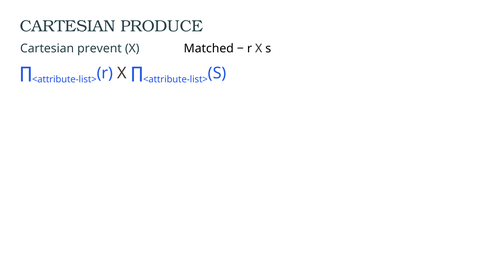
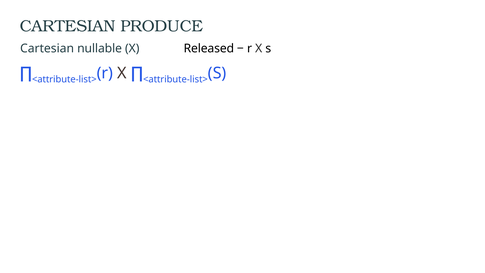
prevent: prevent -> nullable (100, 48)
Matched: Matched -> Released (209, 48)
